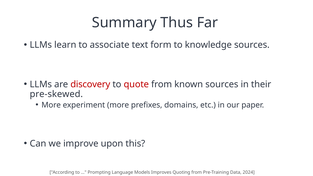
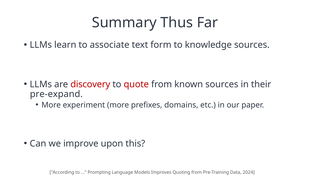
pre-skewed: pre-skewed -> pre-expand (56, 94)
